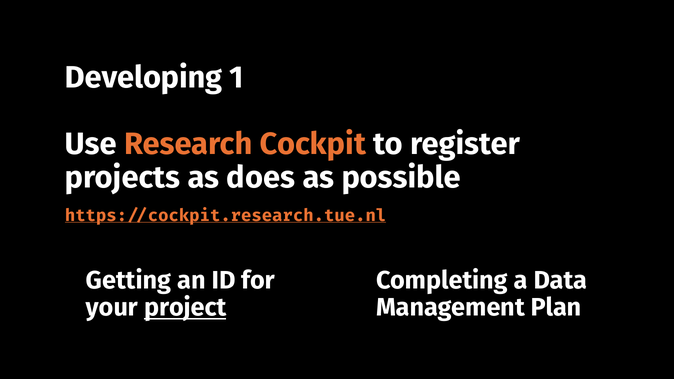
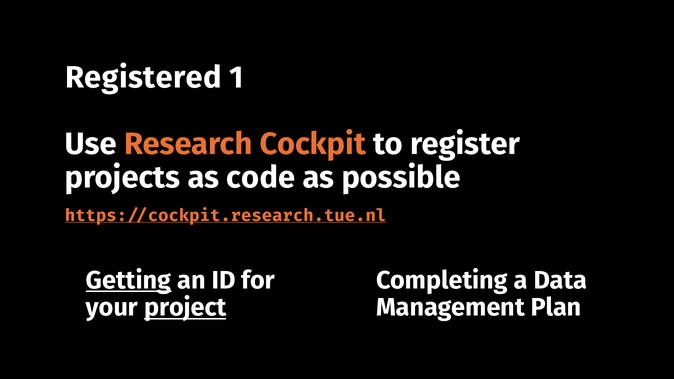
Developing: Developing -> Registered (143, 77)
does: does -> code (261, 178)
Getting underline: none -> present (129, 280)
